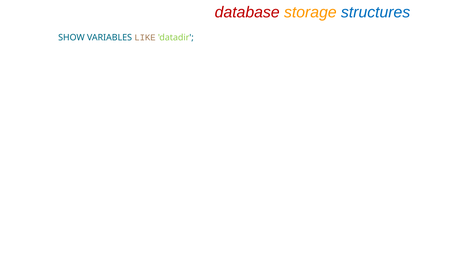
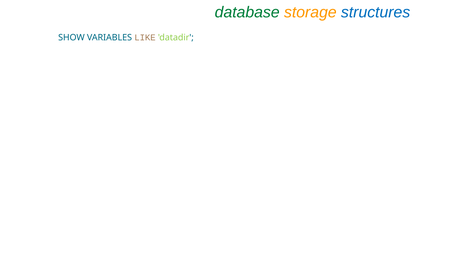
database colour: red -> green (247, 12)
